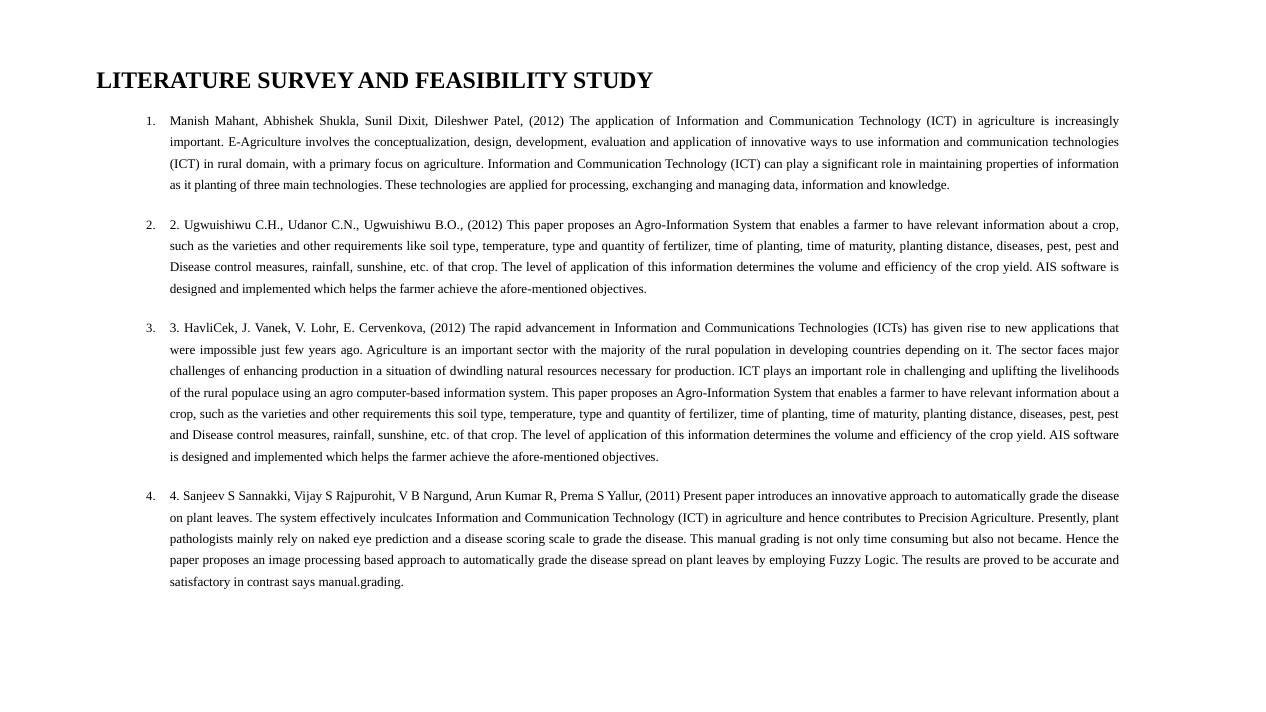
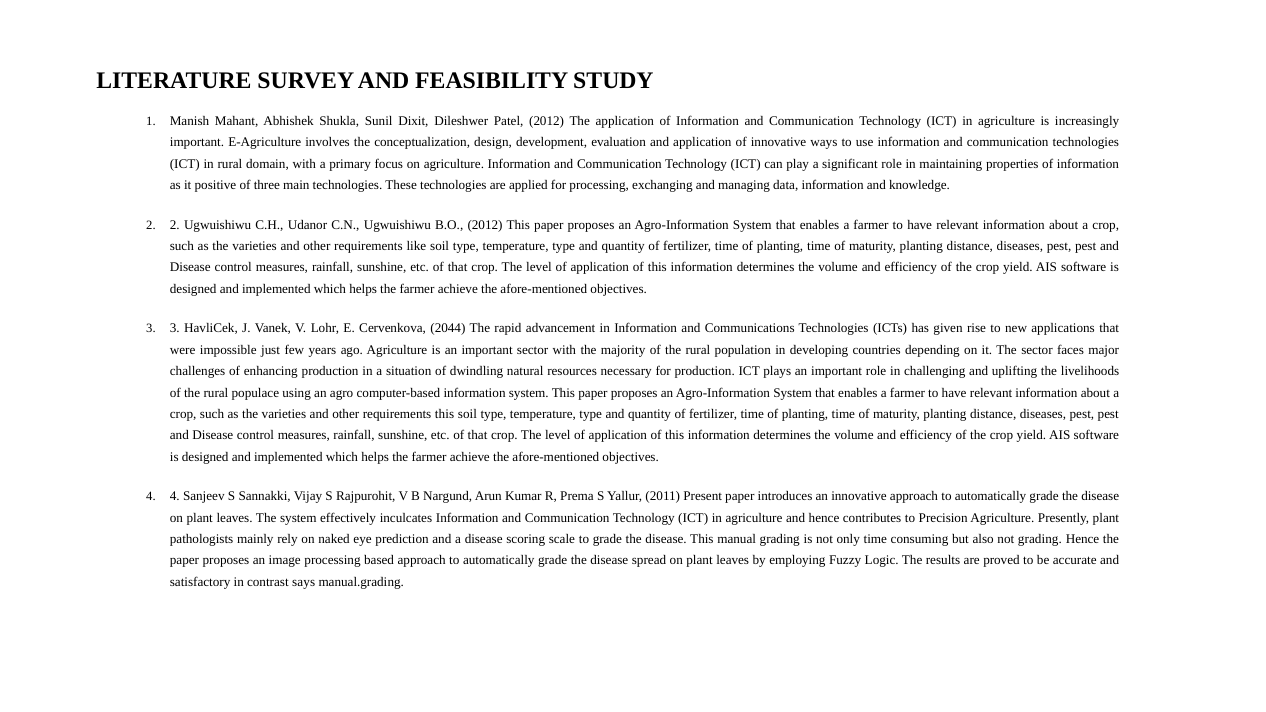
it planting: planting -> positive (215, 185)
Cervenkova 2012: 2012 -> 2044 (448, 329)
not became: became -> grading (1040, 539)
